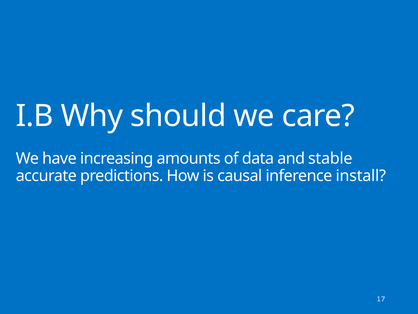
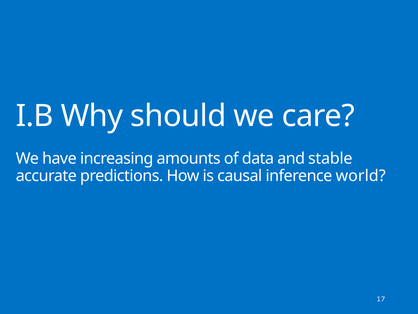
install: install -> world (361, 176)
